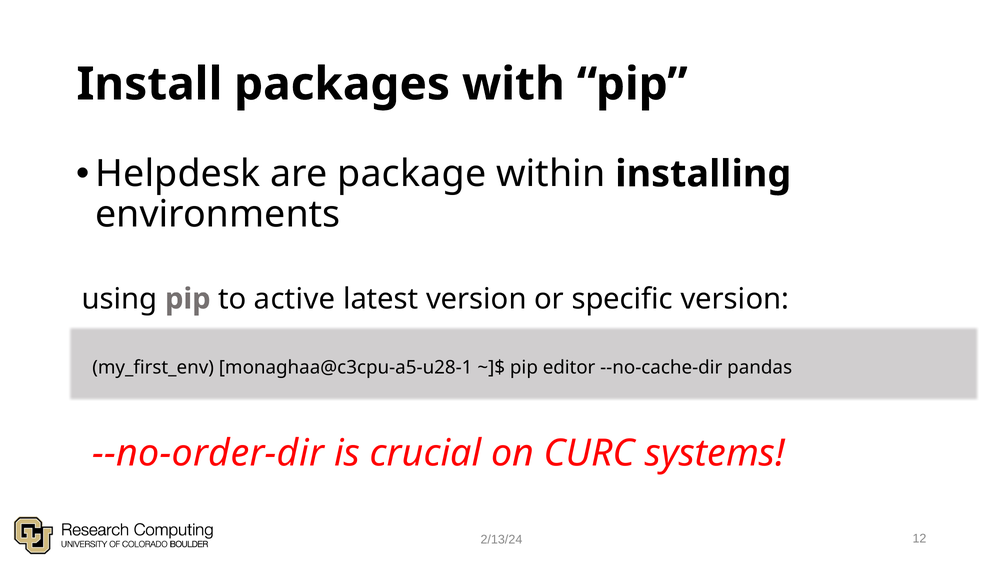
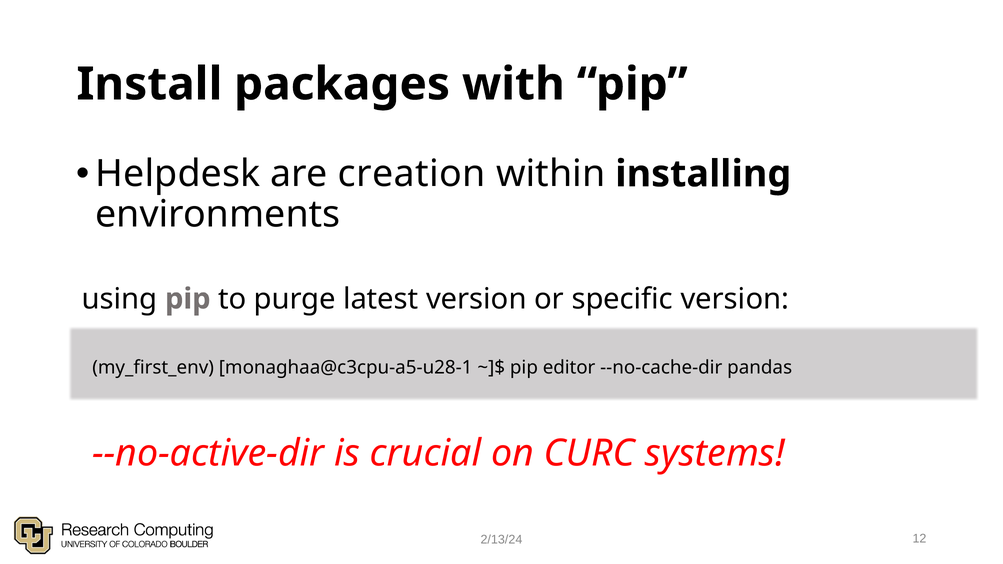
package: package -> creation (412, 174)
active: active -> purge (295, 299)
--no-order-dir: --no-order-dir -> --no-active-dir (208, 454)
